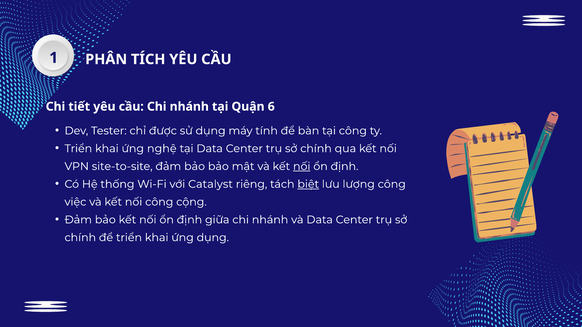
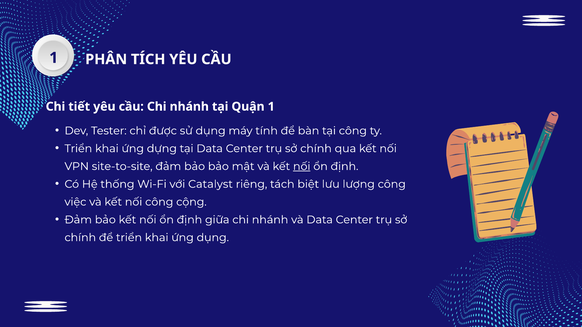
Quận 6: 6 -> 1 (271, 107)
nghệ: nghệ -> dựng (162, 149)
biệt underline: present -> none (308, 184)
